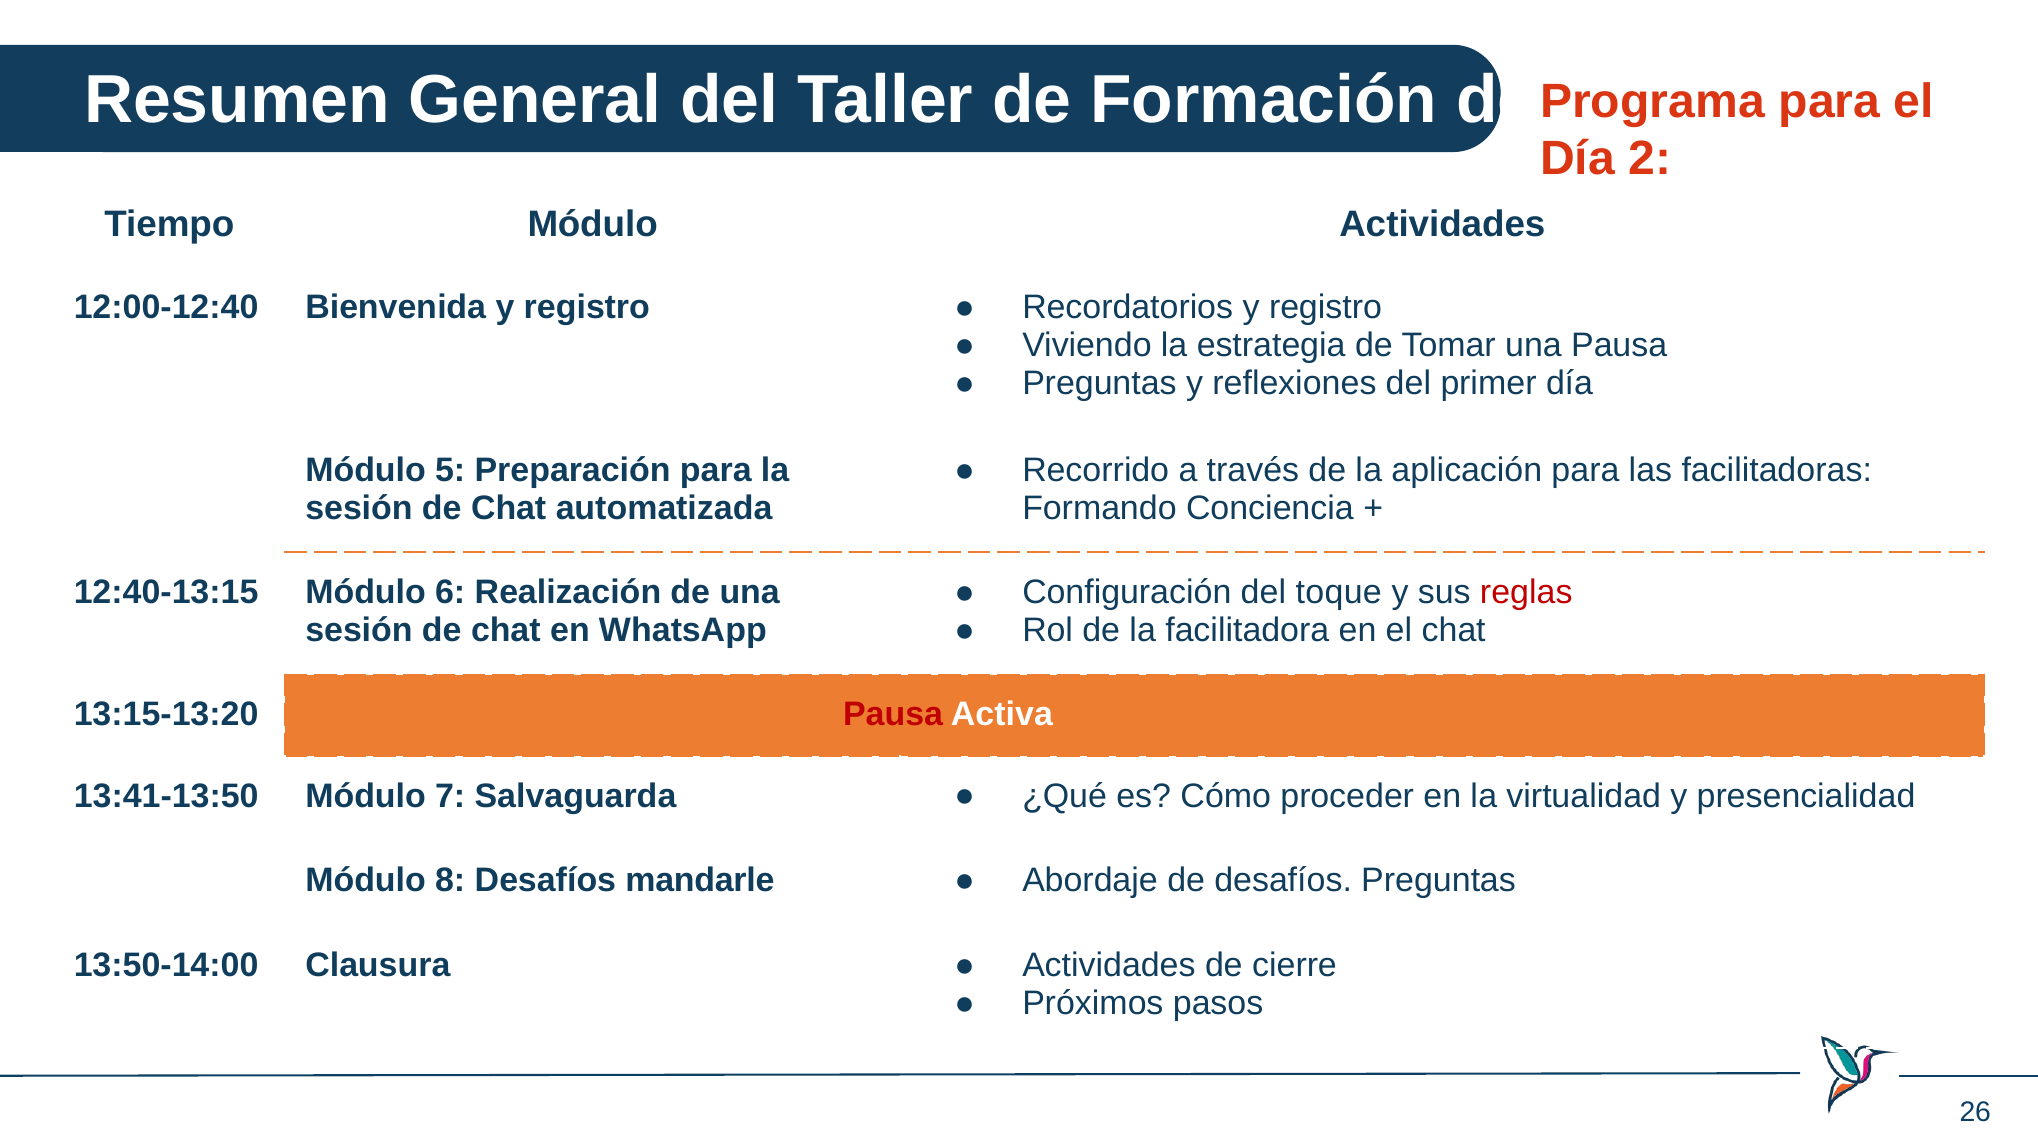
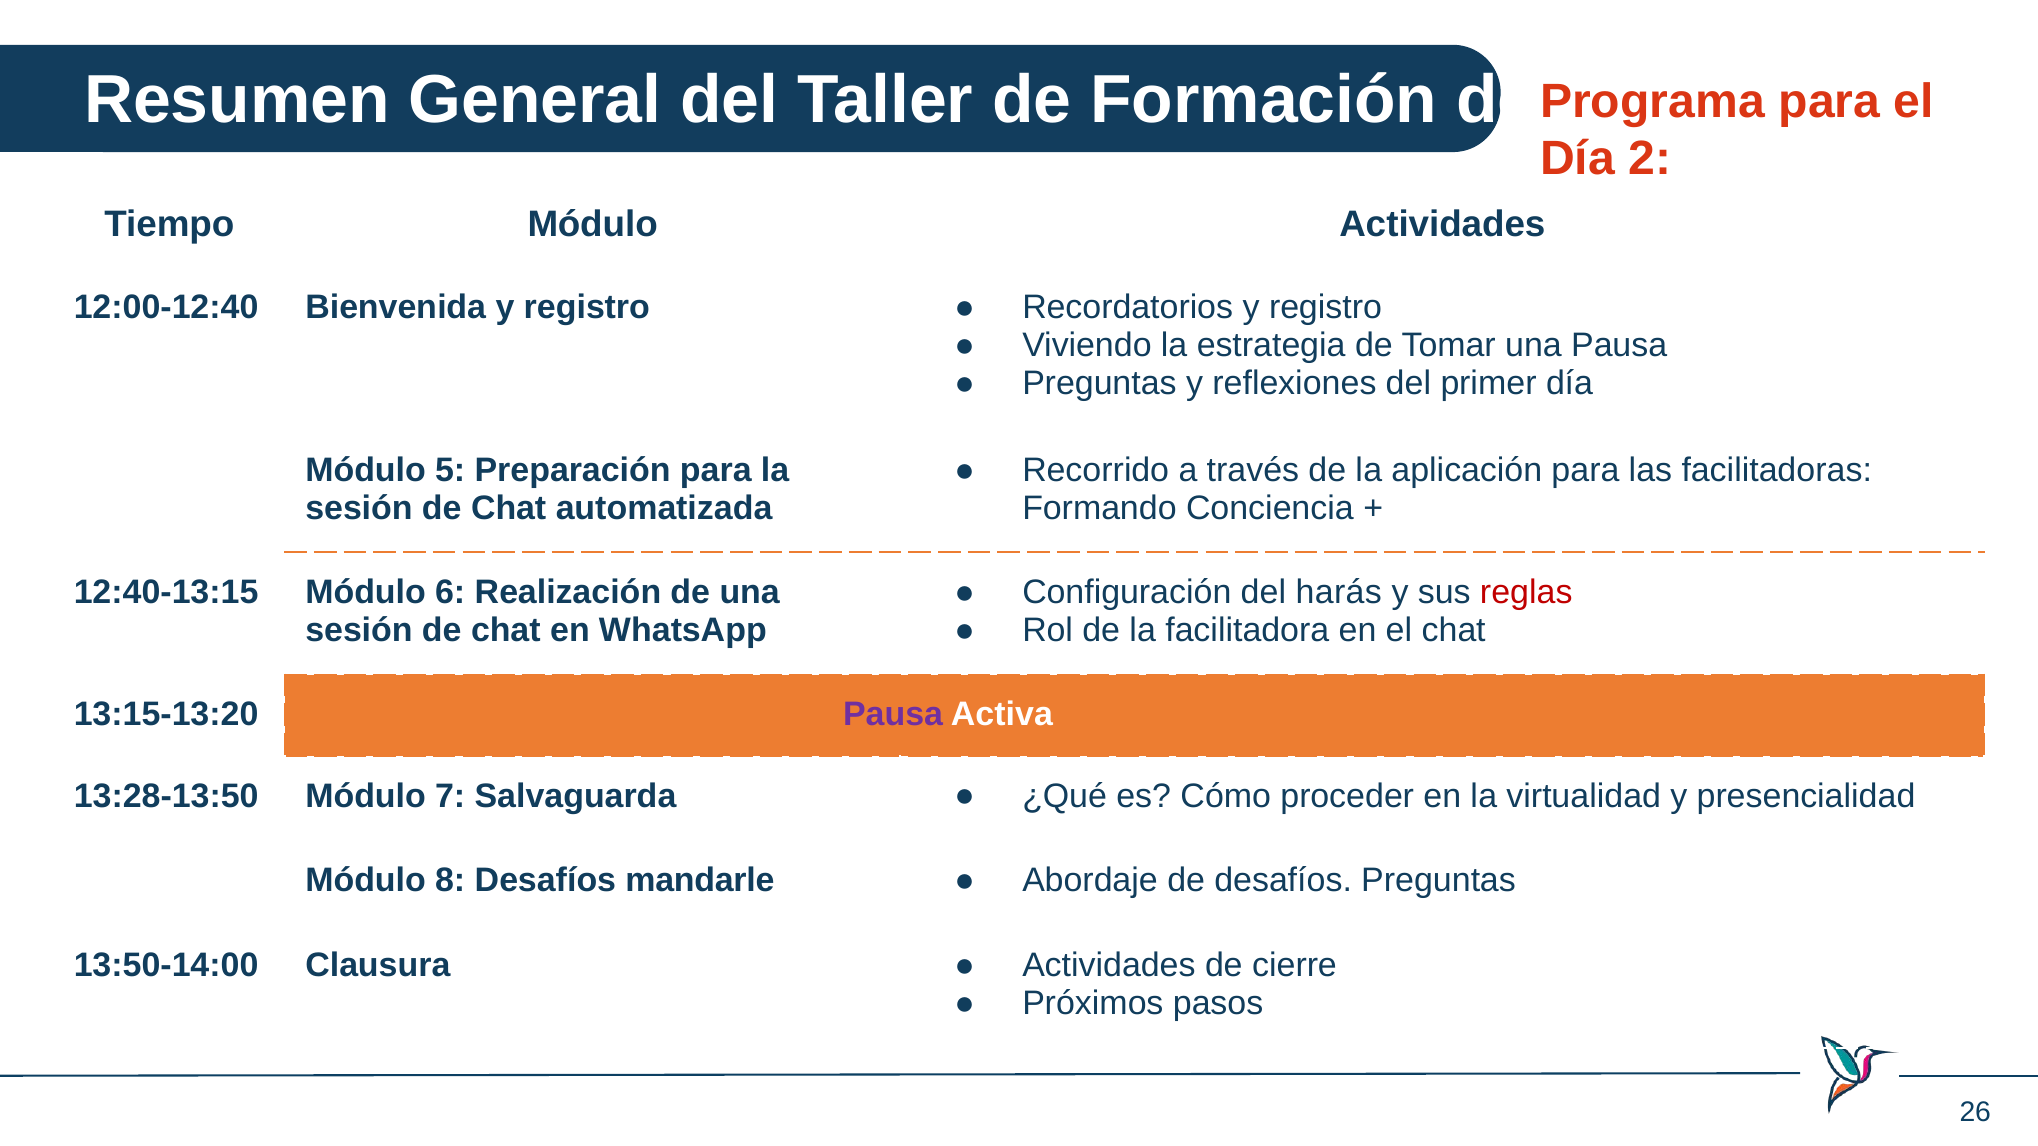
toque: toque -> harás (1339, 593)
Pausa colour: red -> purple (893, 715)
13:41-13:50: 13:41-13:50 -> 13:28-13:50 (166, 796)
